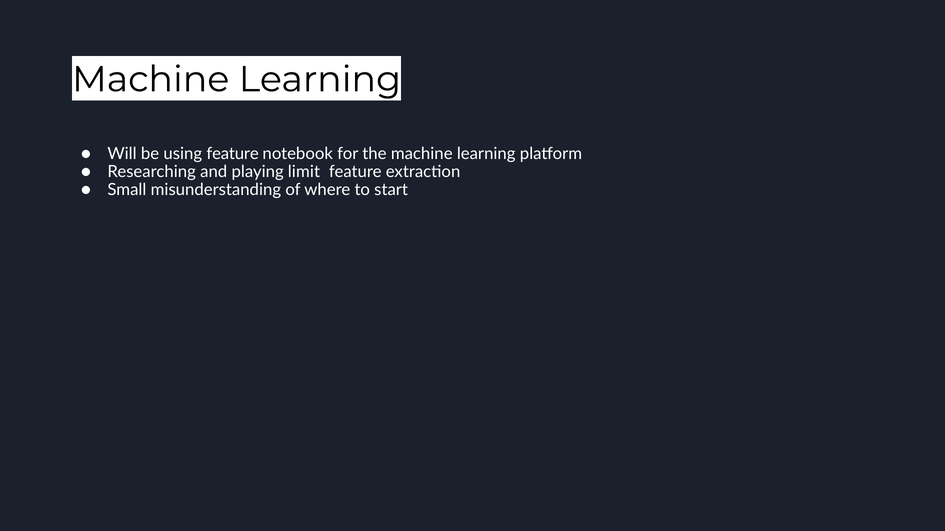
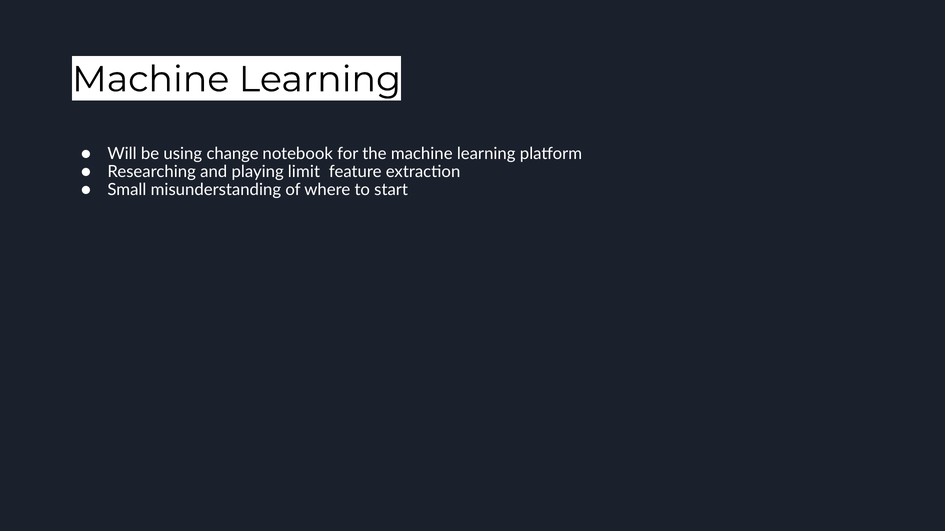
using feature: feature -> change (233, 154)
